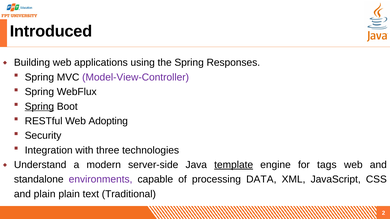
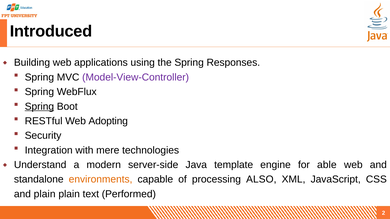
three: three -> mere (108, 150)
template underline: present -> none (234, 165)
tags: tags -> able (327, 165)
environments colour: purple -> orange (101, 180)
DATA: DATA -> ALSO (261, 180)
Traditional: Traditional -> Performed (129, 194)
